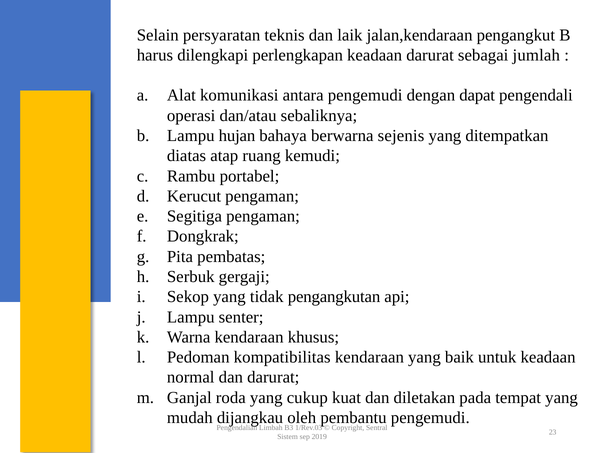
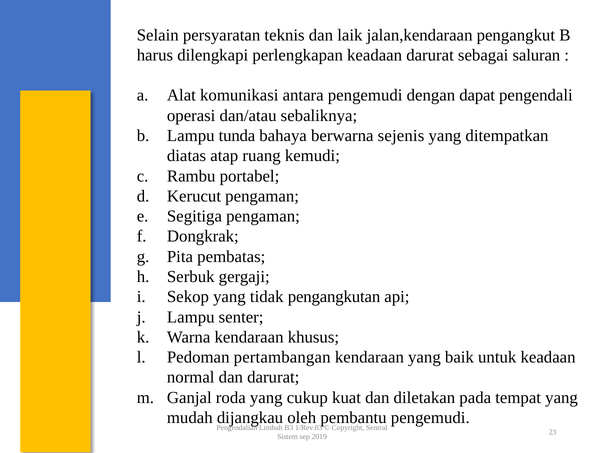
jumlah: jumlah -> saluran (536, 55)
hujan: hujan -> tunda (237, 136)
kompatibilitas: kompatibilitas -> pertambangan (282, 357)
